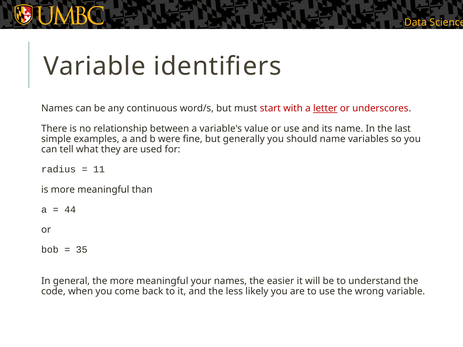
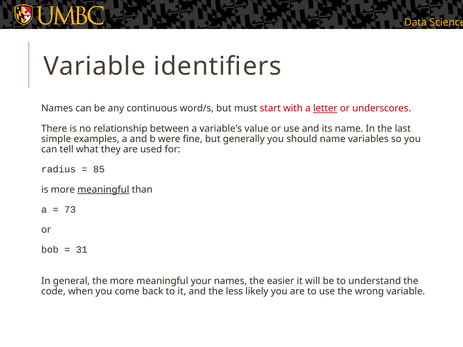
11: 11 -> 85 (99, 170)
meaningful underline: none -> present (103, 190)
44: 44 -> 73 (70, 210)
35: 35 -> 31 (82, 250)
